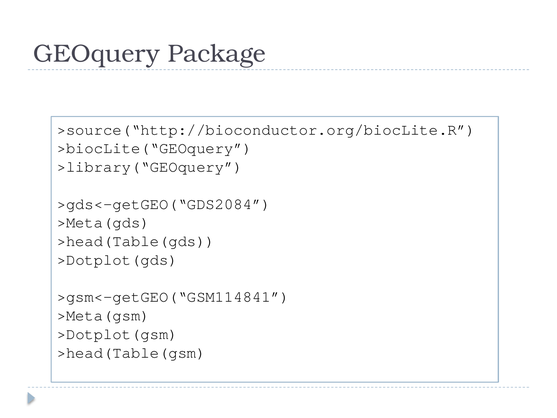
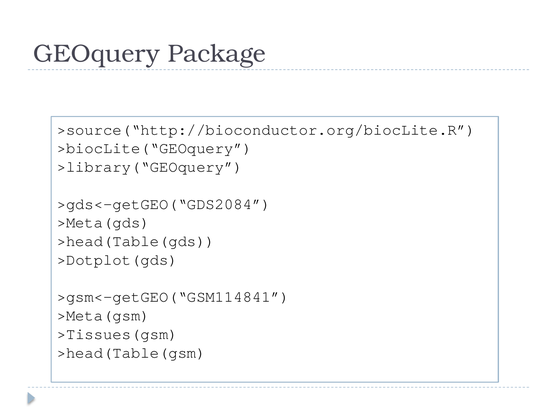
>Dotplot(gsm: >Dotplot(gsm -> >Tissues(gsm (117, 334)
